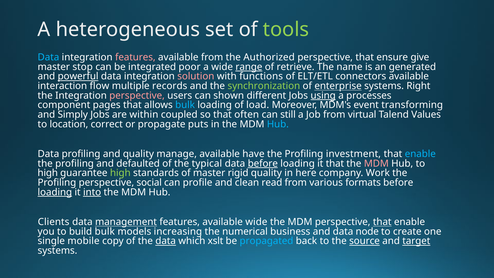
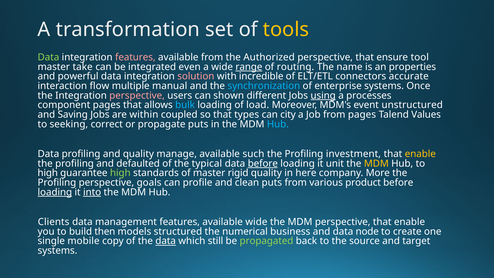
heterogeneous: heterogeneous -> transformation (128, 30)
tools colour: light green -> yellow (286, 30)
Data colour: light blue -> light green (48, 57)
give: give -> tool (420, 57)
stop: stop -> take (83, 67)
poor: poor -> even (190, 67)
retrieve: retrieve -> routing (295, 67)
generated: generated -> properties (412, 67)
powerful underline: present -> none (78, 76)
functions: functions -> incredible (261, 76)
connectors available: available -> accurate (409, 76)
records: records -> manual (170, 86)
synchronization colour: light green -> light blue (264, 86)
enterprise underline: present -> none (338, 86)
Right: Right -> Once (418, 86)
transforming: transforming -> unstructured (412, 105)
Simply: Simply -> Saving (73, 115)
often: often -> types (247, 115)
still: still -> city (288, 115)
from virtual: virtual -> pages (362, 115)
location: location -> seeking (69, 124)
have: have -> such (253, 154)
enable colour: light blue -> yellow (420, 154)
it that: that -> unit (335, 163)
MDM colour: pink -> yellow (376, 163)
Work: Work -> More (378, 173)
social: social -> goals (149, 183)
clean read: read -> puts (272, 183)
formats: formats -> product (363, 183)
management underline: present -> none (126, 222)
that underline: present -> none (382, 222)
build bulk: bulk -> then (105, 231)
increasing: increasing -> structured (178, 231)
xslt: xslt -> still (216, 241)
propagated colour: light blue -> light green (266, 241)
source underline: present -> none (365, 241)
target underline: present -> none (416, 241)
